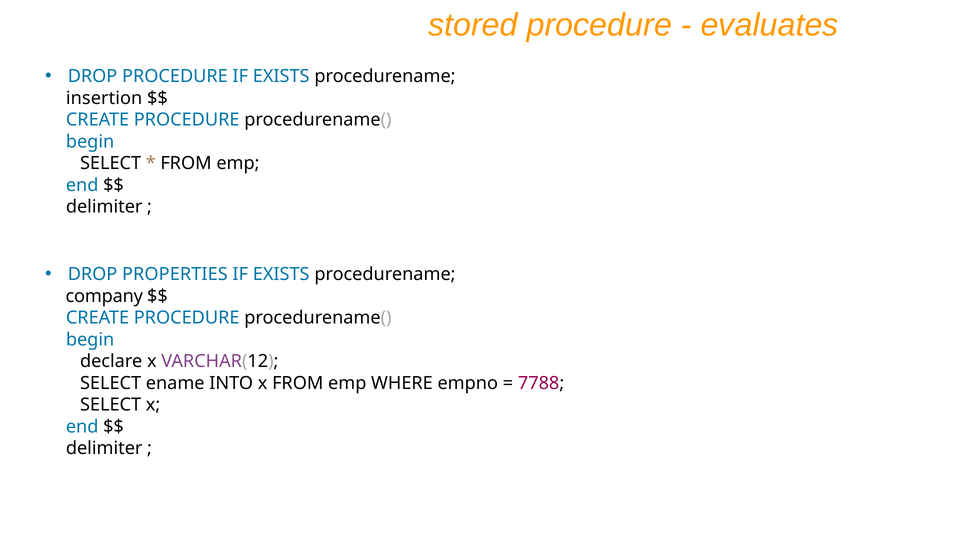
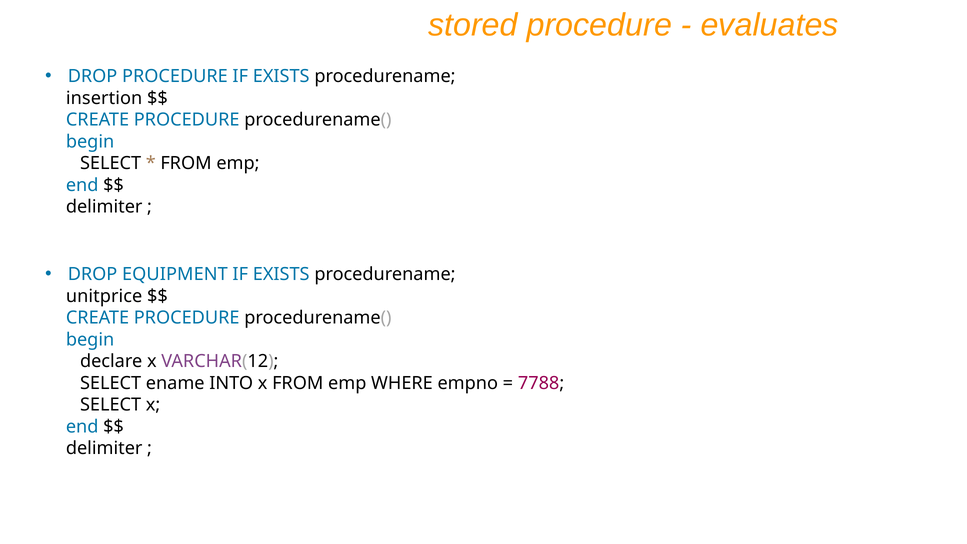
PROPERTIES: PROPERTIES -> EQUIPMENT (175, 274)
company: company -> unitprice (104, 296)
